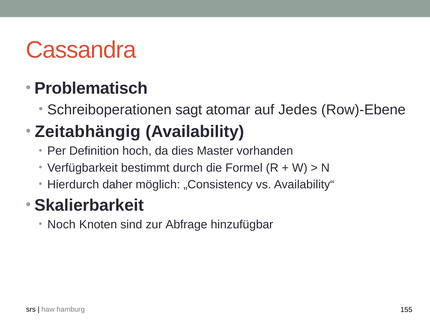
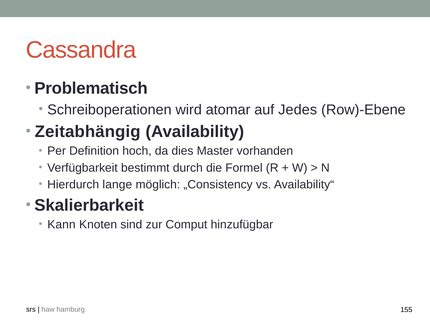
sagt: sagt -> wird (189, 110)
daher: daher -> lange (117, 185)
Noch: Noch -> Kann (62, 225)
Abfrage: Abfrage -> Comput (186, 225)
